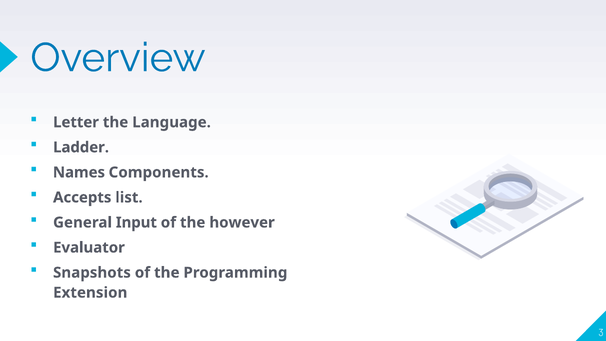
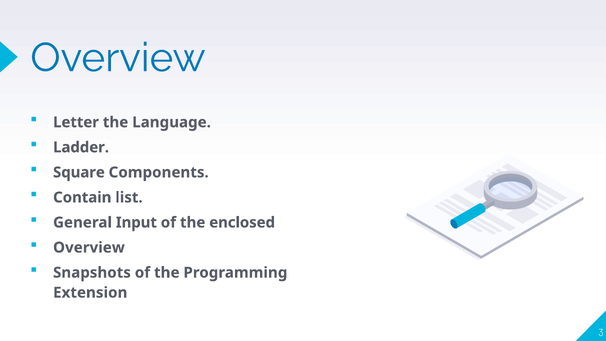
Names: Names -> Square (79, 172)
Accepts: Accepts -> Contain (82, 197)
however: however -> enclosed (242, 222)
Evaluator: Evaluator -> Overview (89, 247)
